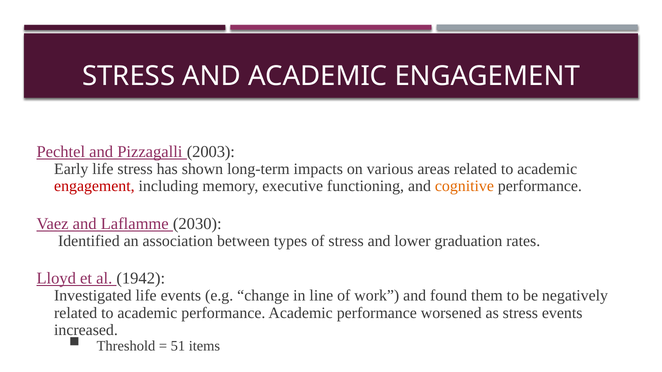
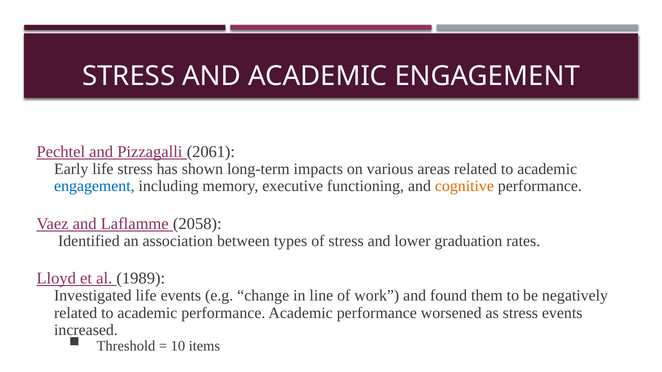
2003: 2003 -> 2061 (211, 152)
engagement colour: red -> blue (94, 186)
2030: 2030 -> 2058 (197, 224)
1942: 1942 -> 1989 (141, 279)
51: 51 -> 10 (178, 347)
